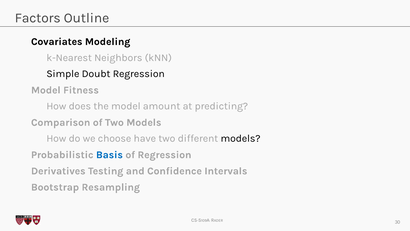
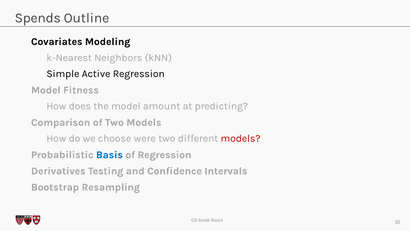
Factors: Factors -> Spends (38, 18)
Doubt: Doubt -> Active (96, 74)
have: have -> were (145, 138)
models colour: black -> red (241, 138)
